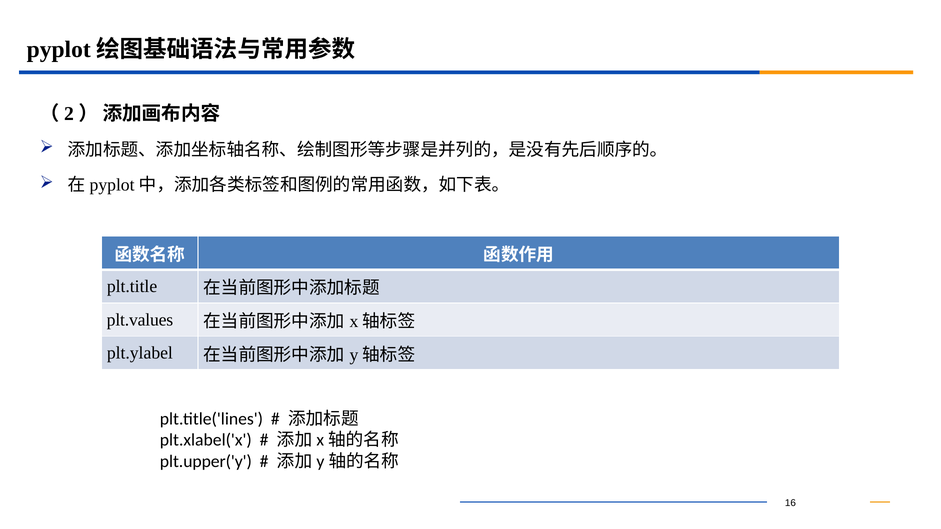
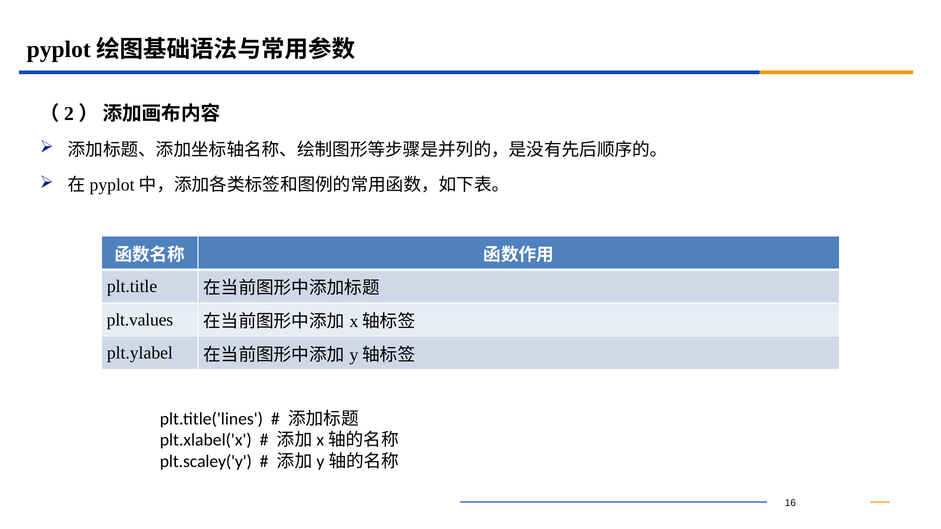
plt.upper('y: plt.upper('y -> plt.scaley('y (206, 462)
